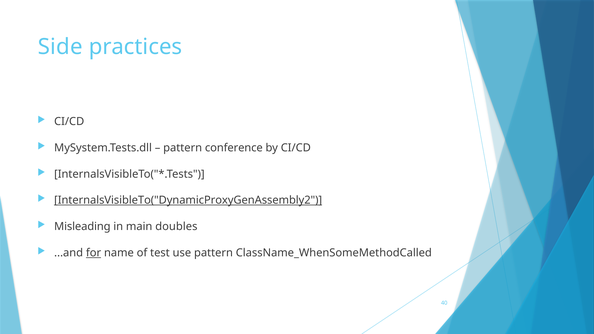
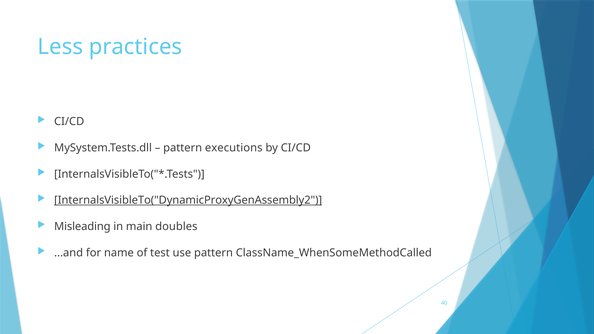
Side: Side -> Less (60, 47)
conference: conference -> executions (234, 148)
for underline: present -> none (94, 253)
